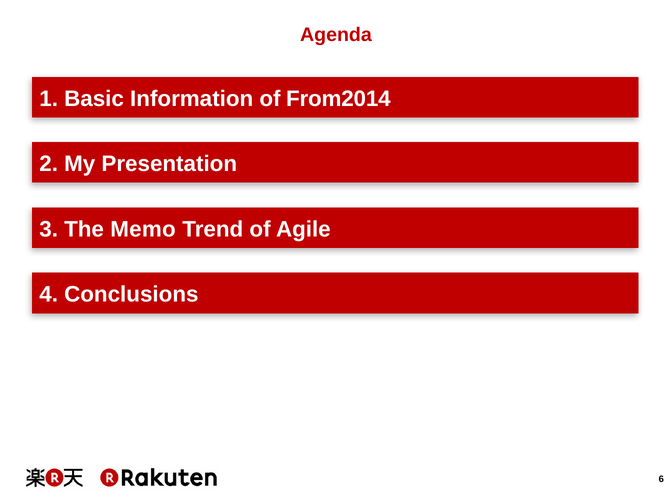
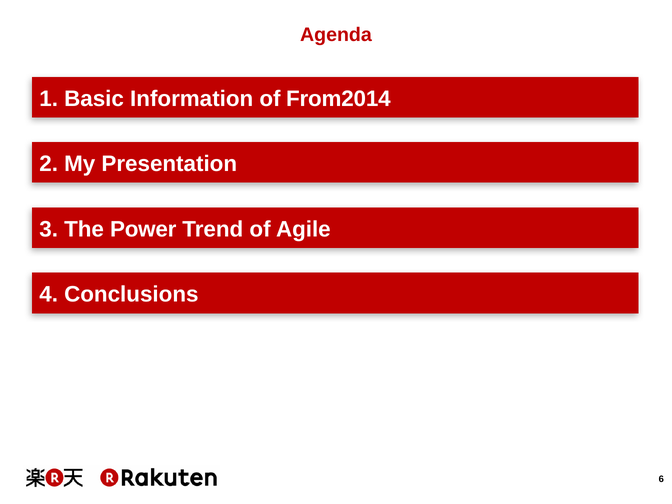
Memo: Memo -> Power (143, 229)
